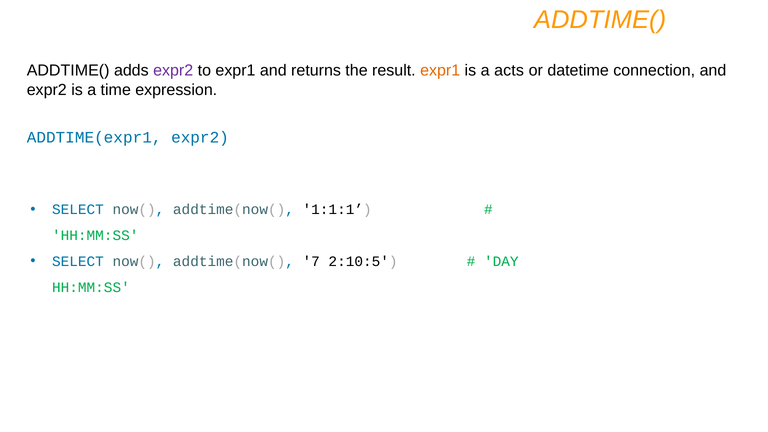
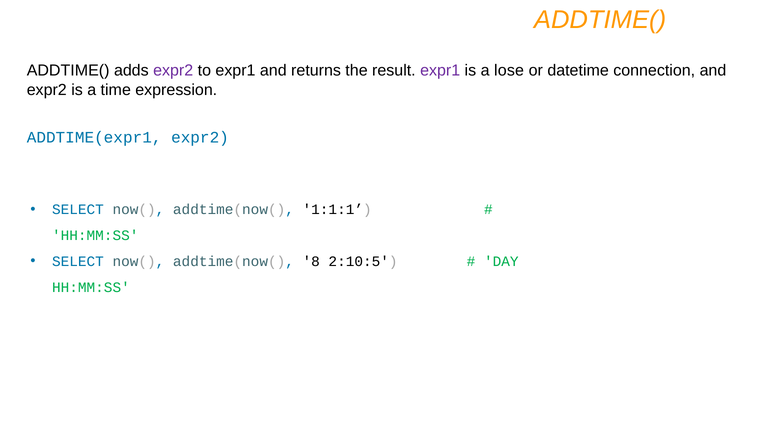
expr1 colour: orange -> purple (440, 71)
acts: acts -> lose (509, 71)
7: 7 -> 8 (311, 261)
